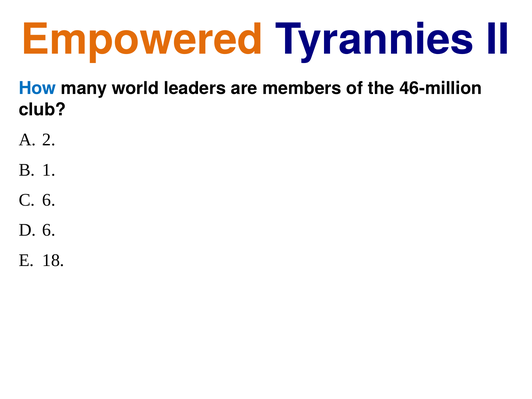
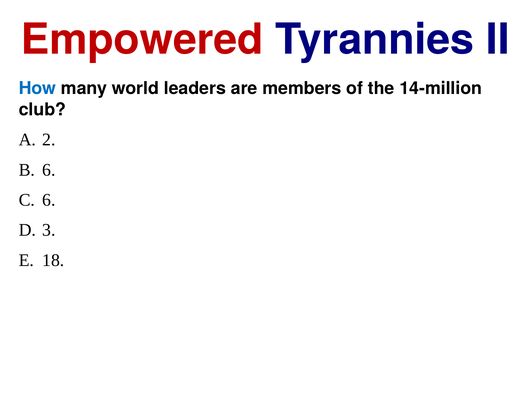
Empowered colour: orange -> red (142, 40)
46-million: 46-million -> 14-million (441, 88)
1: 1 -> 6 (49, 170)
6: 6 -> 3 (49, 230)
